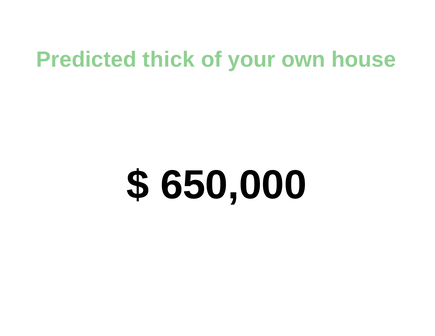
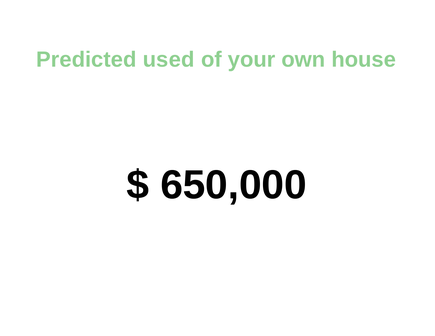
thick: thick -> used (169, 60)
